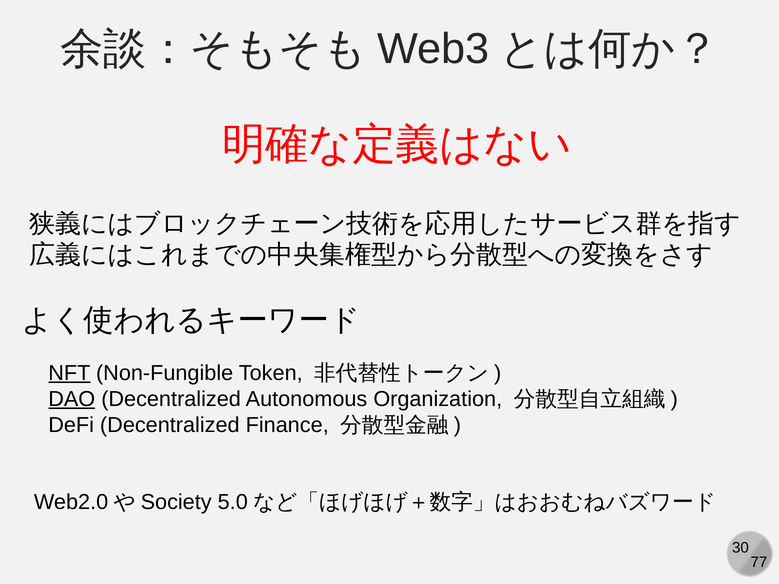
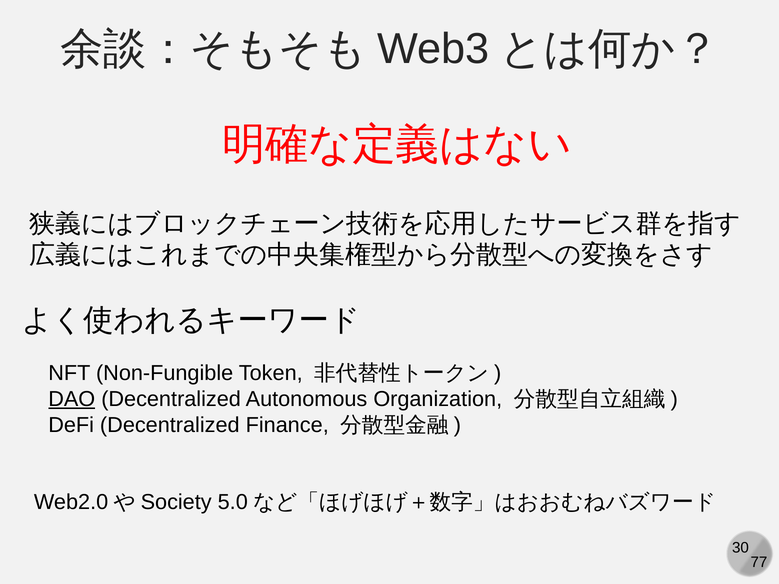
NFT underline: present -> none (69, 373)
